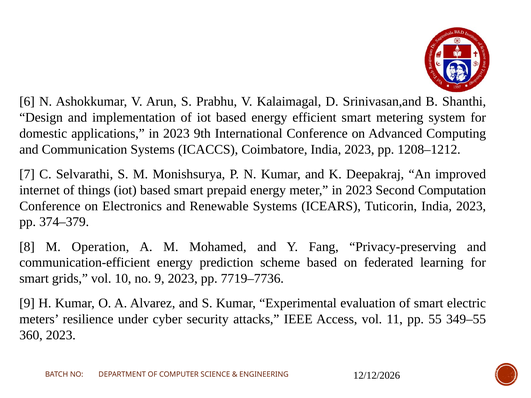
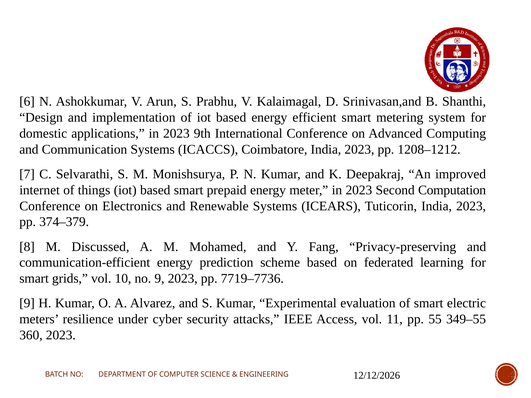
Operation: Operation -> Discussed (100, 247)
